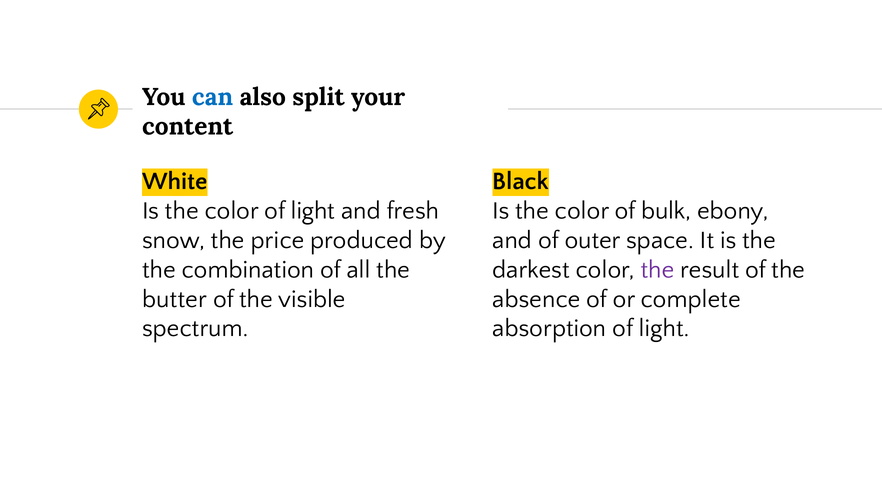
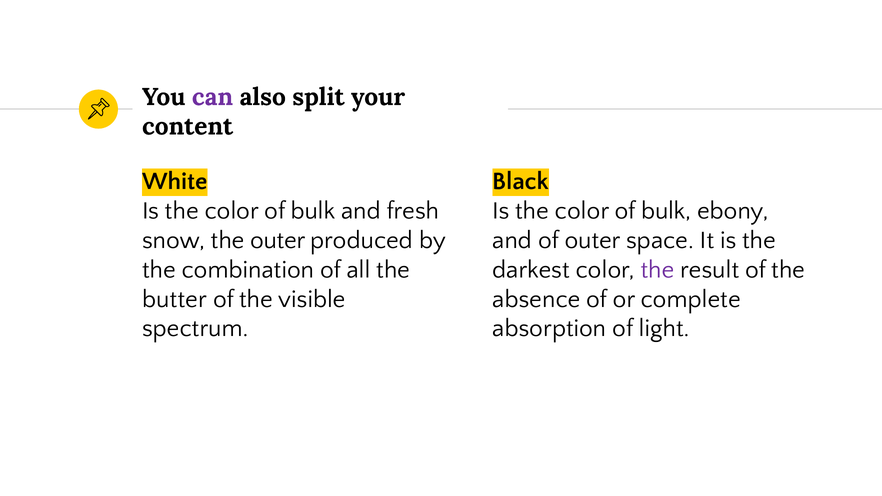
can colour: blue -> purple (213, 97)
light: light -> bulk (313, 211)
the price: price -> outer (278, 240)
